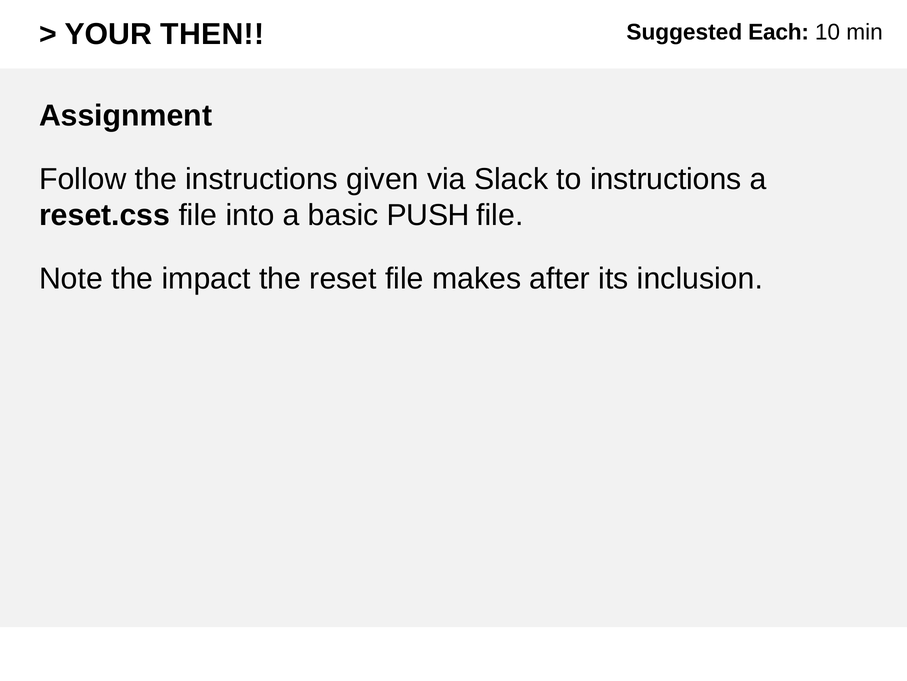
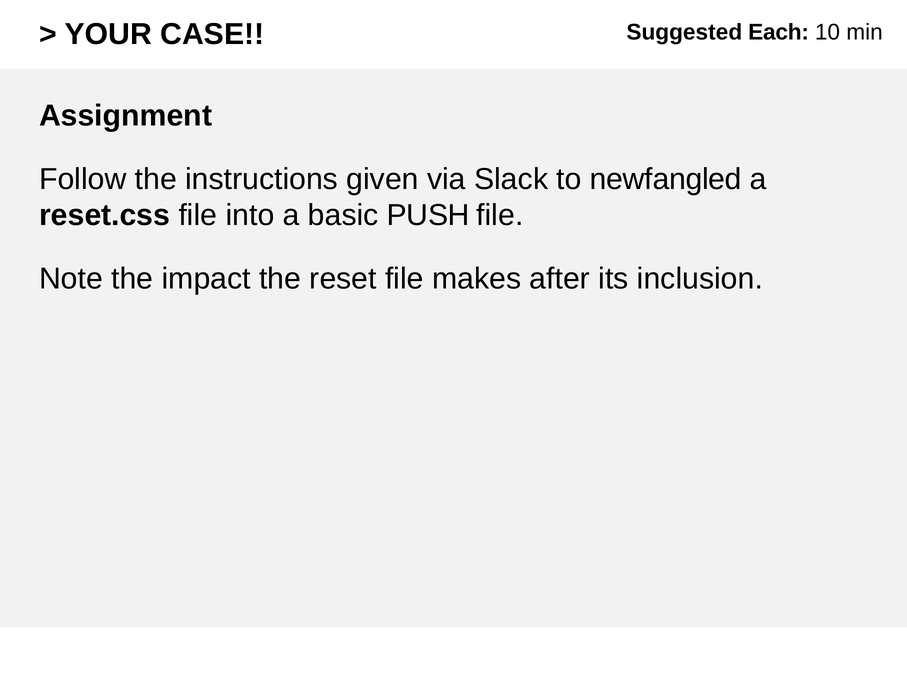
THEN: THEN -> CASE (212, 34)
to instructions: instructions -> newfangled (666, 179)
